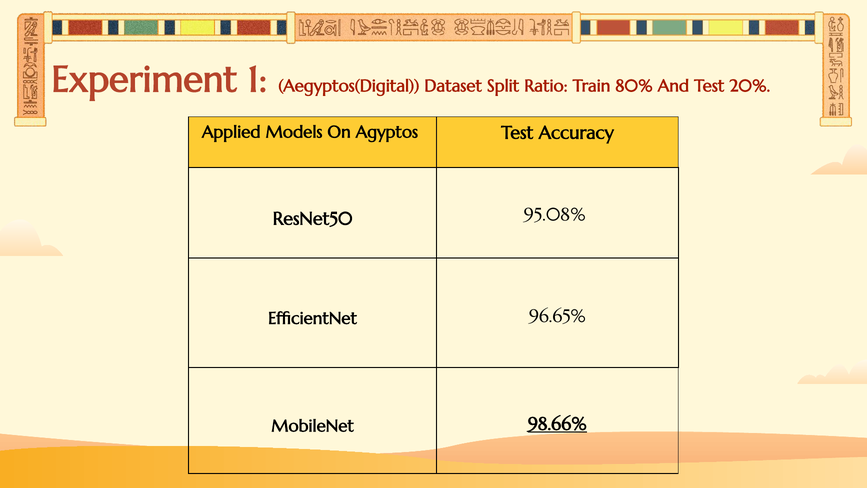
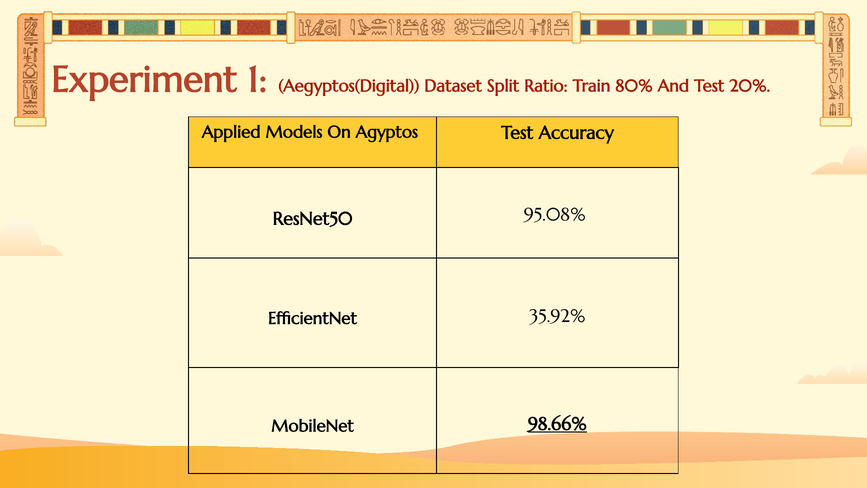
96.65%: 96.65% -> 35.92% (557, 316)
